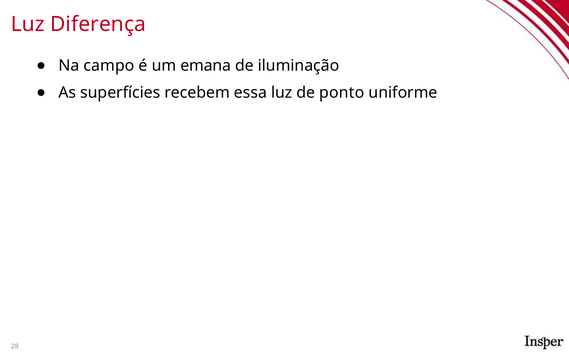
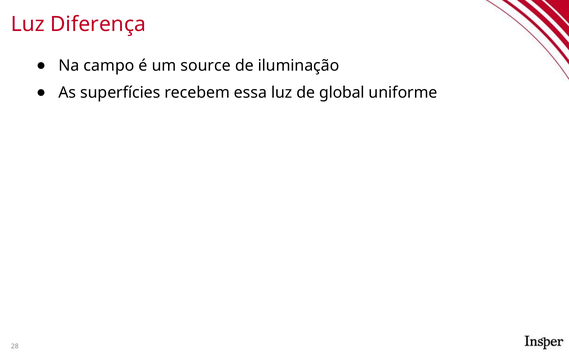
emana: emana -> source (206, 66)
ponto: ponto -> global (342, 93)
